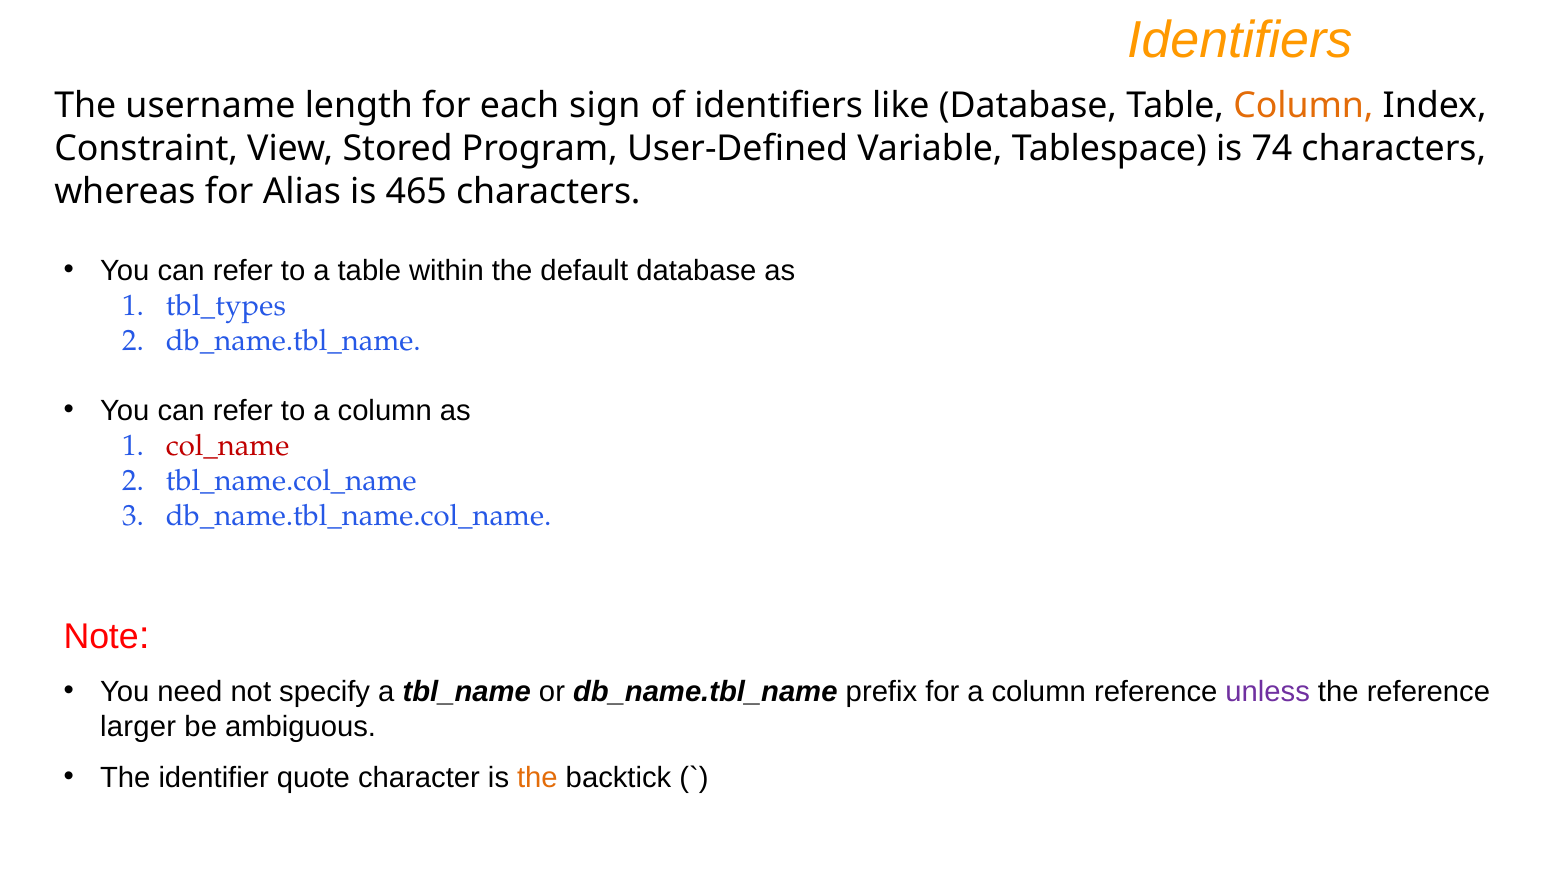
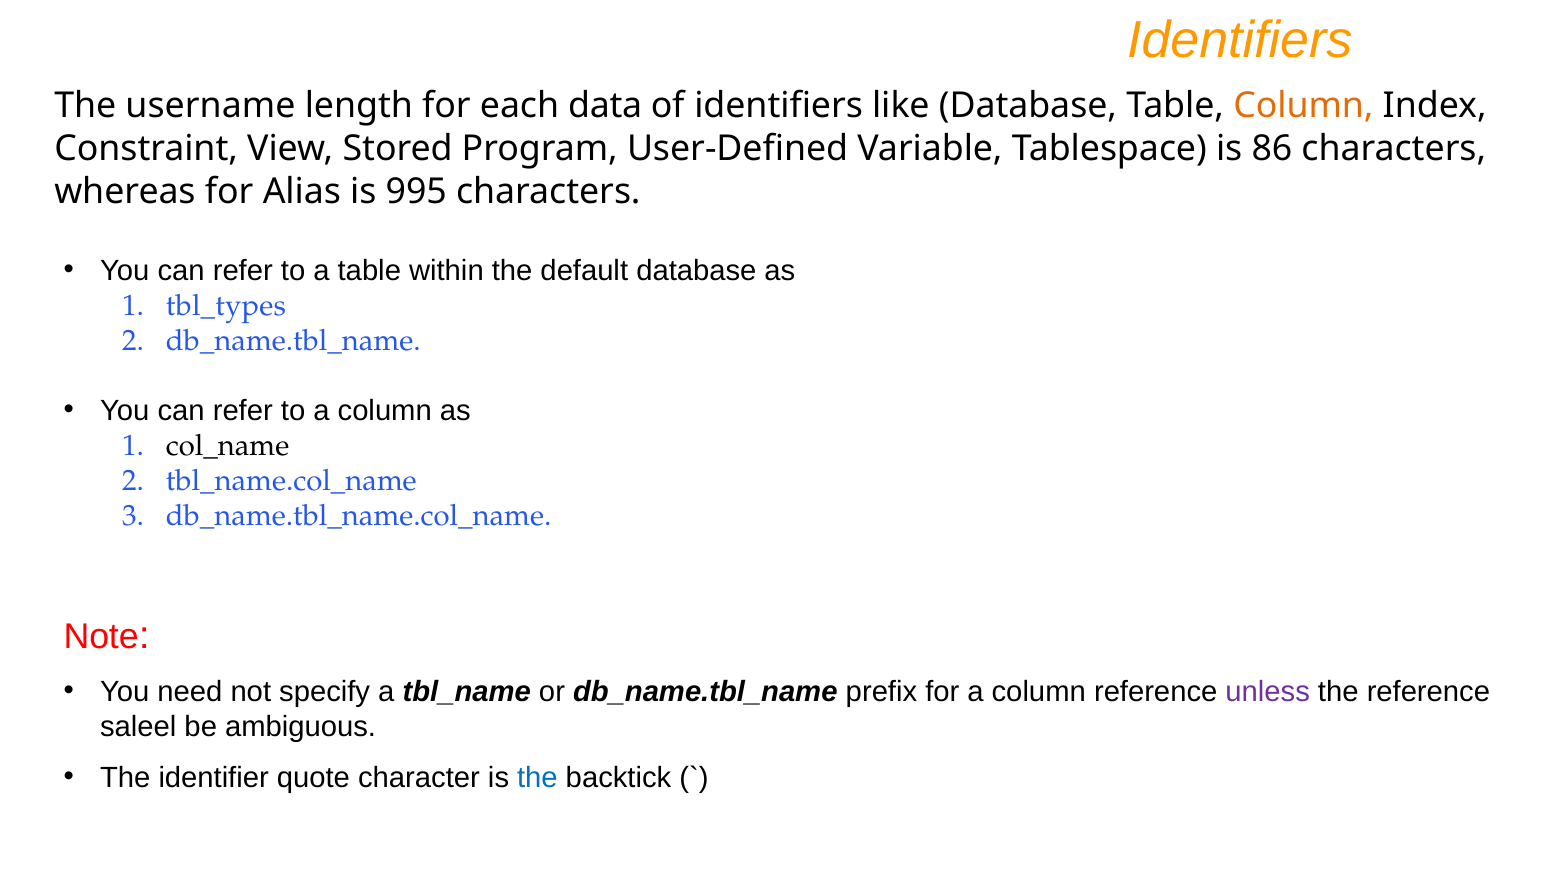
sign: sign -> data (605, 106)
74: 74 -> 86 (1272, 149)
465: 465 -> 995 (416, 191)
col_name colour: red -> black (228, 446)
larger: larger -> saleel (138, 727)
the colour: orange -> blue (537, 778)
